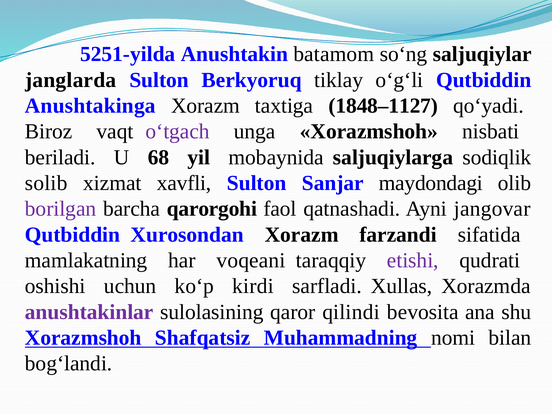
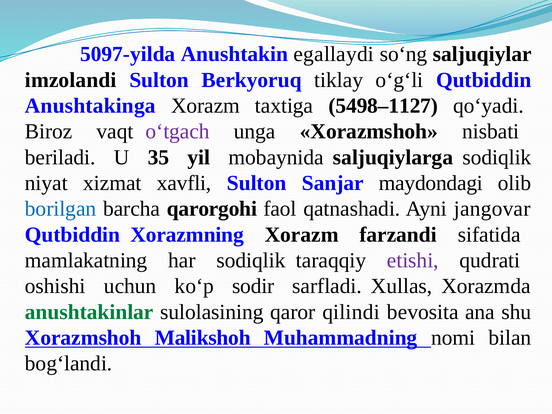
5251-yilda: 5251-yilda -> 5097-yilda (128, 54)
batamom: batamom -> egallaydi (334, 54)
janglarda: janglarda -> imzolandi (71, 80)
1848–1127: 1848–1127 -> 5498–1127 (383, 106)
68: 68 -> 35 (159, 157)
solib: solib -> niyat (46, 183)
borilgan colour: purple -> blue (61, 209)
Xurosondan: Xurosondan -> Xorazmning (187, 235)
har voqеani: voqеani -> sodiqlik (251, 260)
kirdi: kirdi -> sodir (253, 286)
anushtakinlar colour: purple -> green (89, 312)
Shafqatsiz: Shafqatsiz -> Malikshoh (203, 338)
